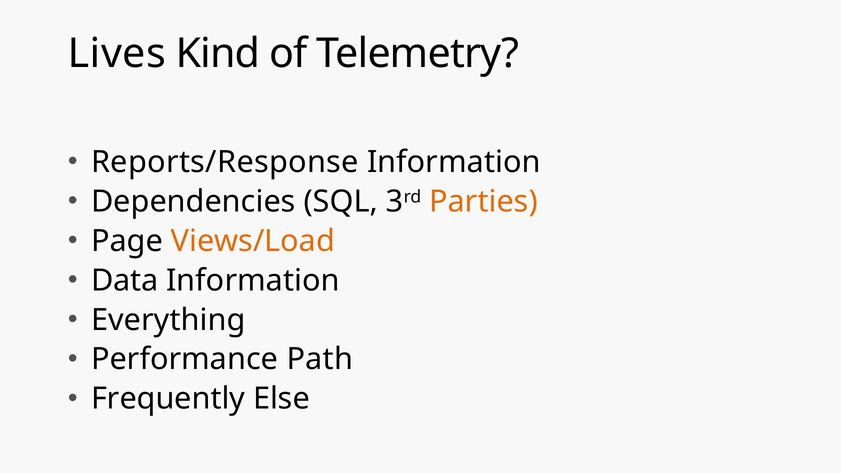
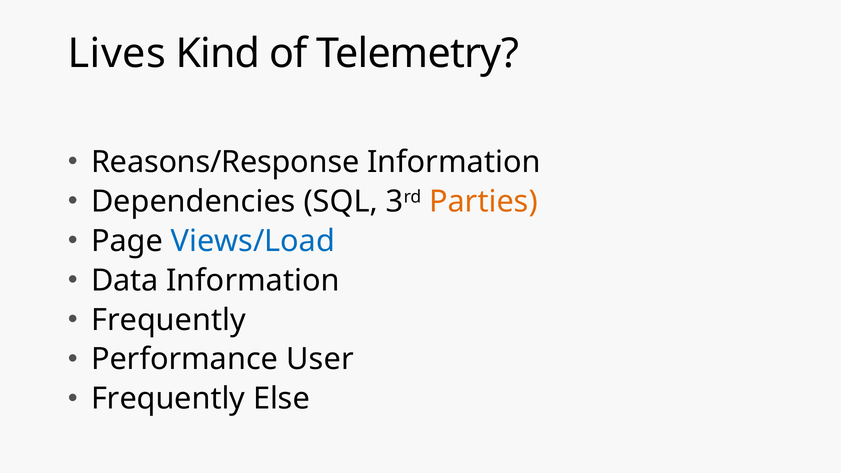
Reports/Response: Reports/Response -> Reasons/Response (225, 162)
Views/Load colour: orange -> blue (253, 241)
Everything: Everything -> Frequently (168, 320)
Path: Path -> User (320, 359)
